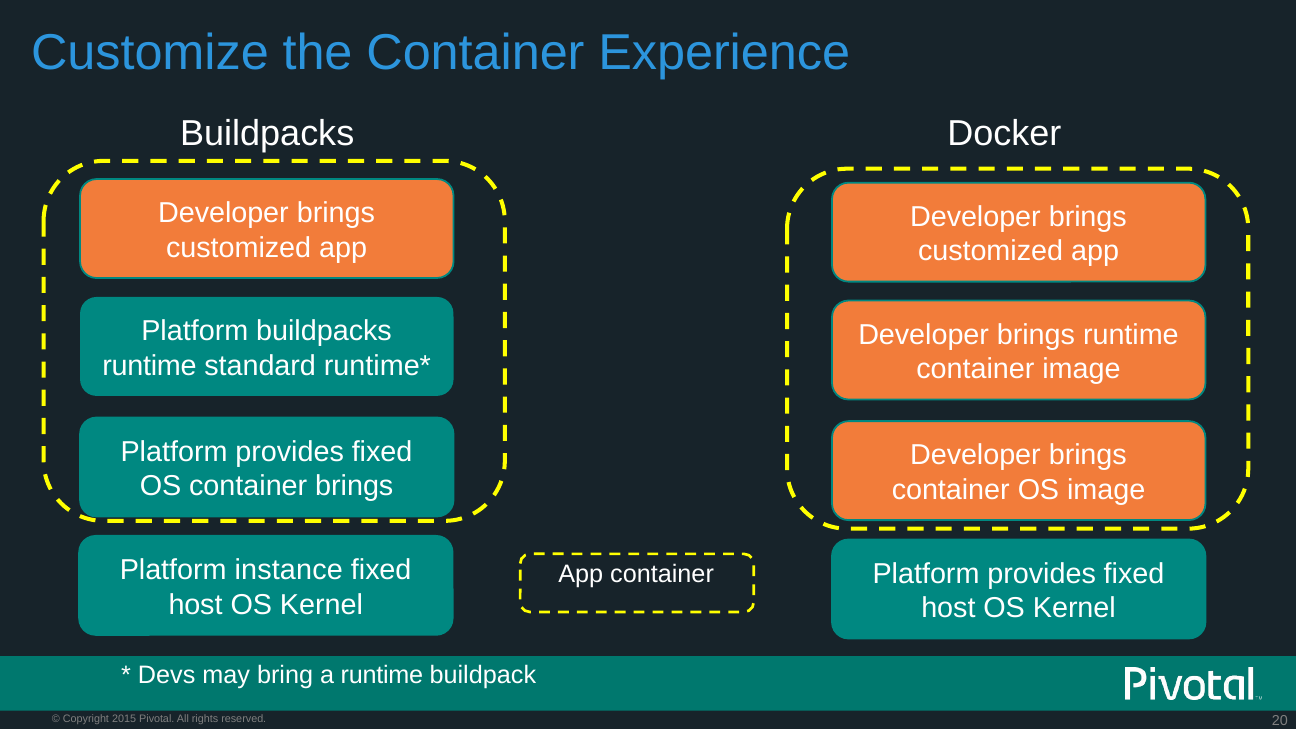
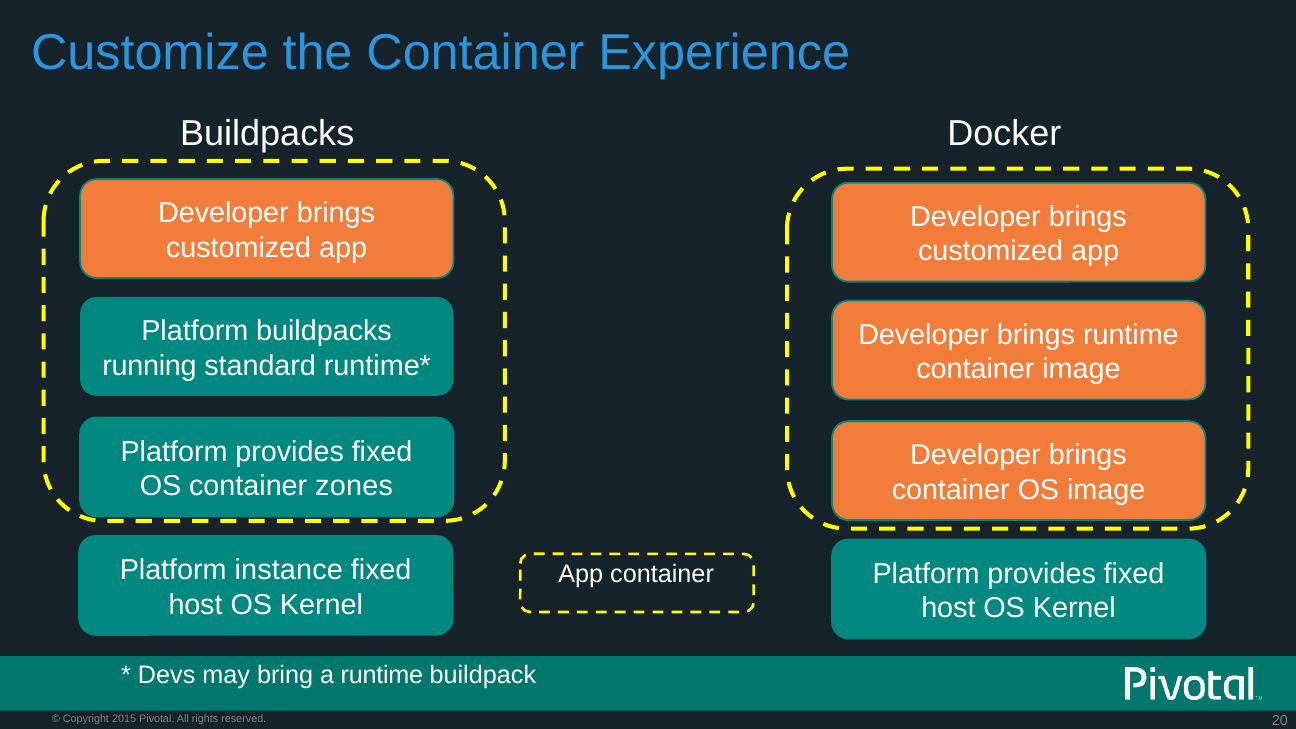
runtime: runtime -> running (150, 366)
container brings: brings -> zones (354, 486)
